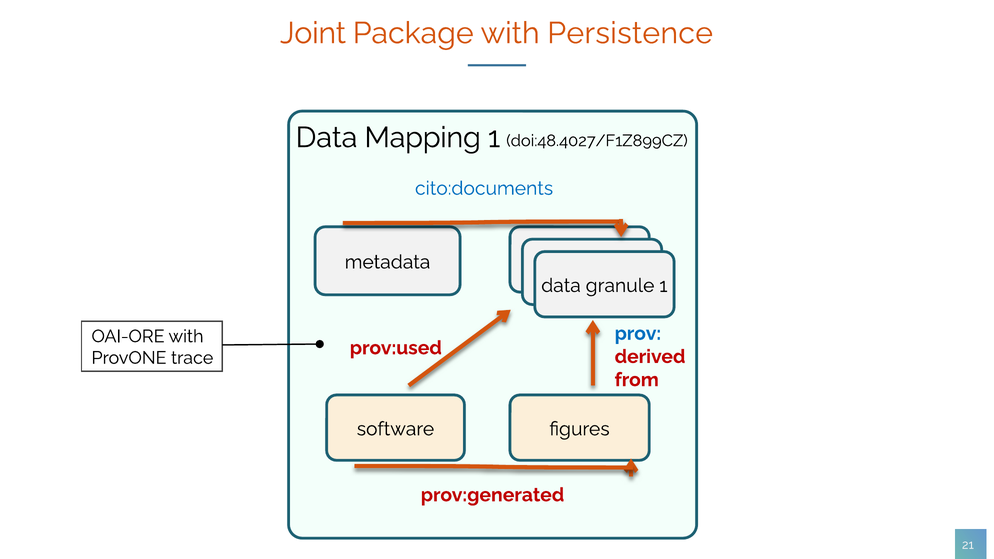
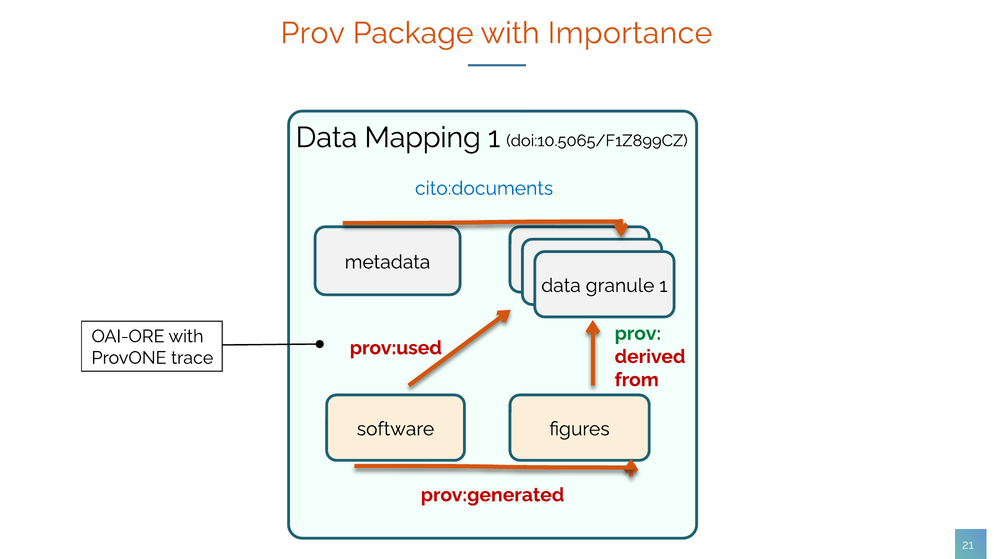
Joint: Joint -> Prov (313, 33)
Persistence: Persistence -> Importance (630, 33)
doi:48.4027/F1Z899CZ: doi:48.4027/F1Z899CZ -> doi:10.5065/F1Z899CZ (597, 141)
prov colour: blue -> green (638, 334)
